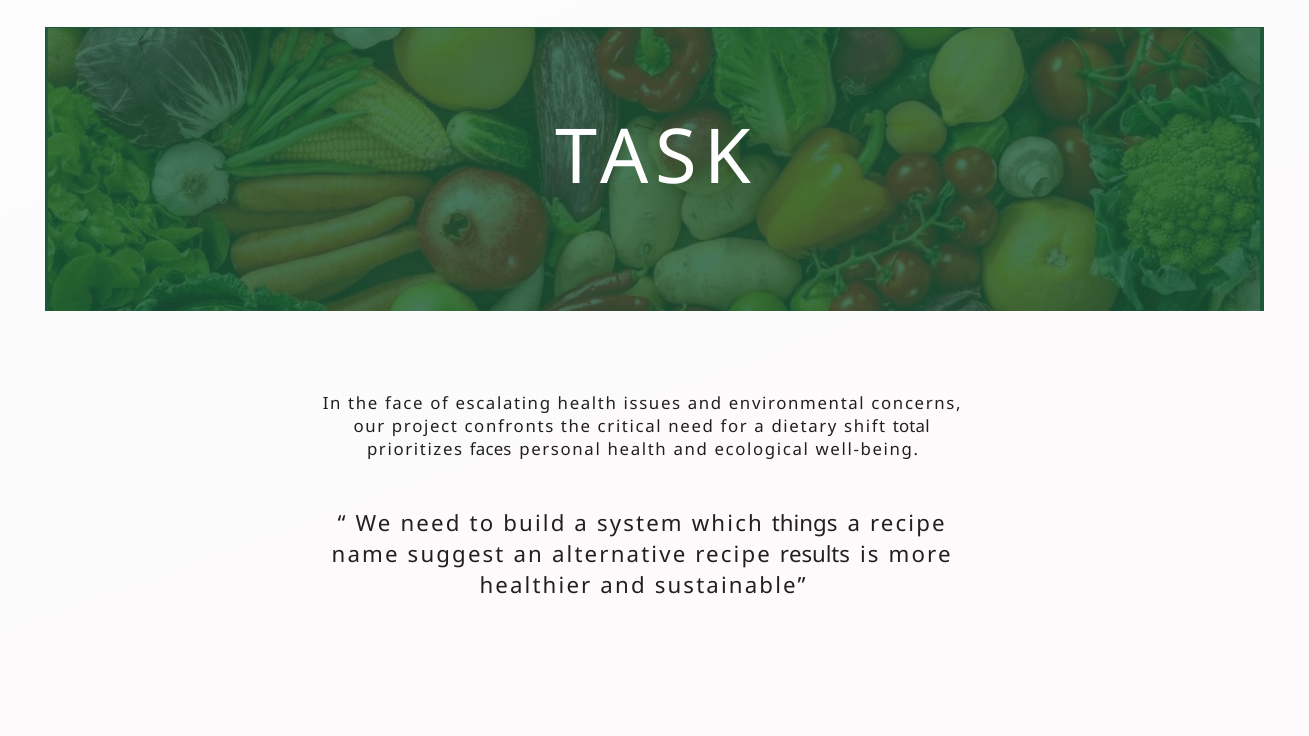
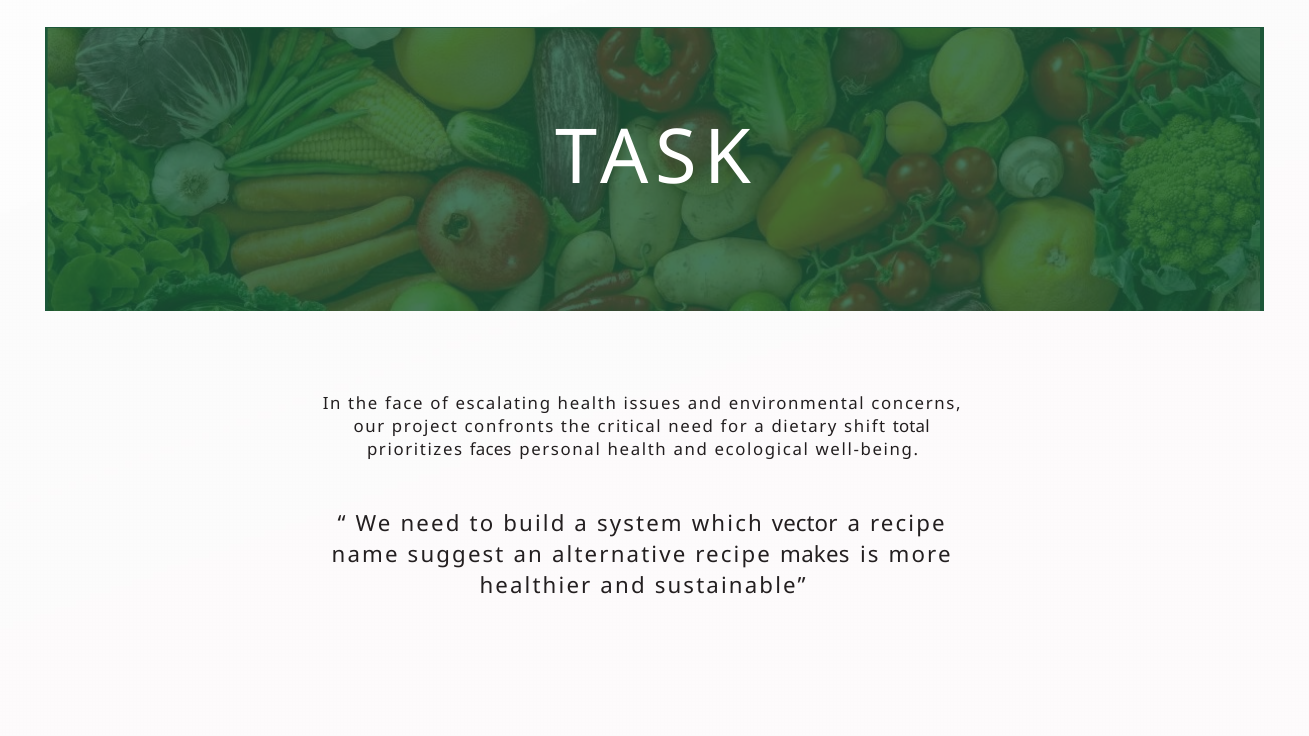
things: things -> vector (805, 525)
results: results -> makes (815, 555)
